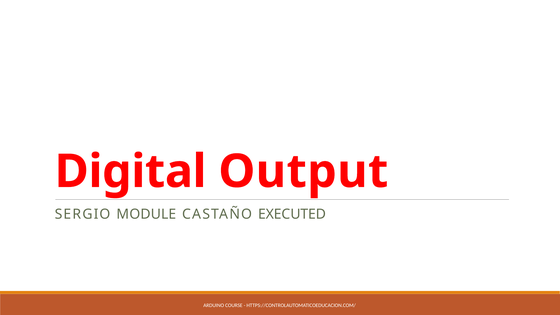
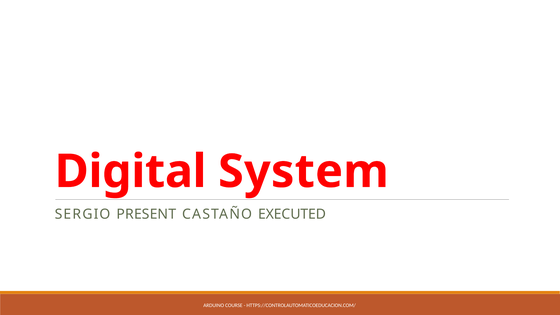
Output: Output -> System (303, 172)
MODULE: MODULE -> PRESENT (146, 214)
